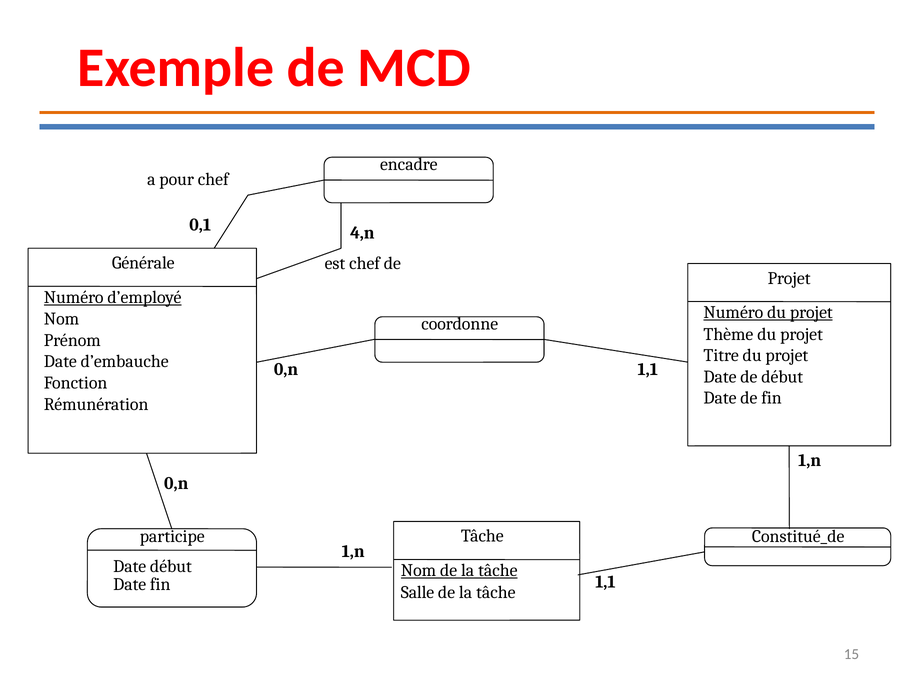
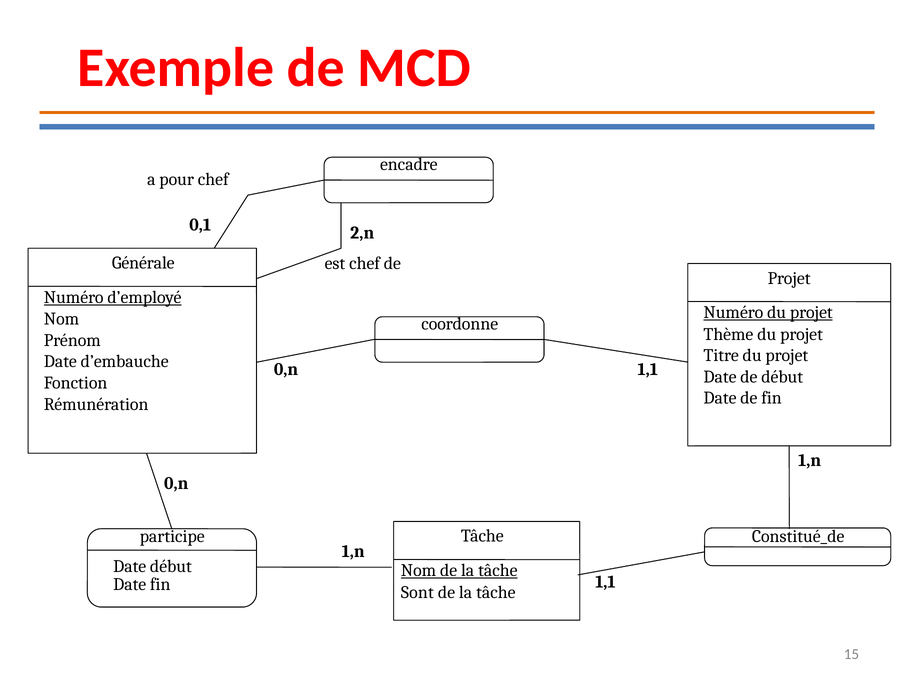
4,n: 4,n -> 2,n (362, 233)
Salle: Salle -> Sont (417, 593)
